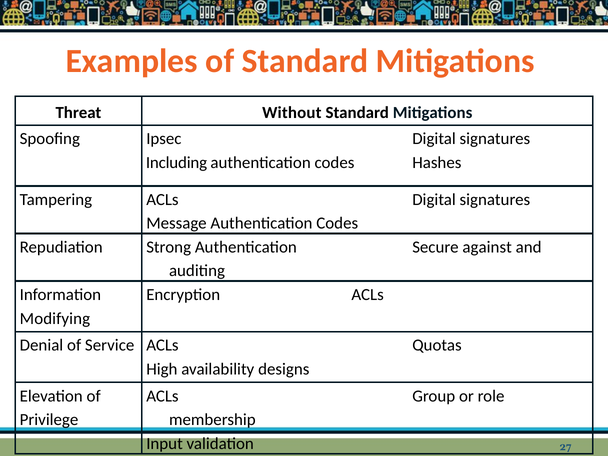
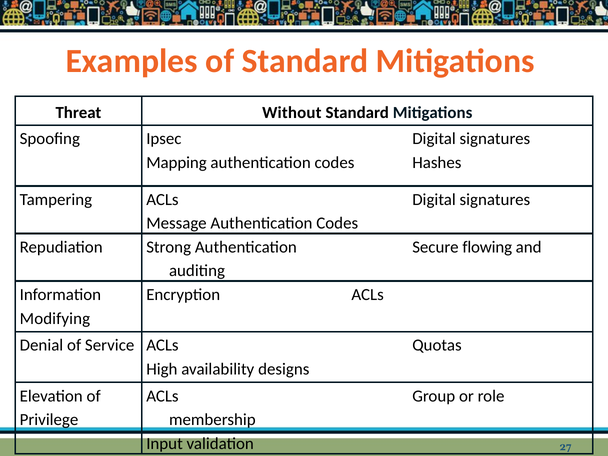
Including: Including -> Mapping (176, 163)
against: against -> flowing (487, 247)
